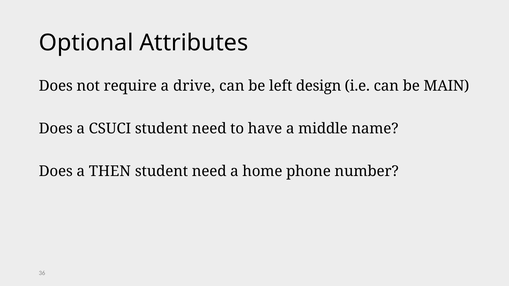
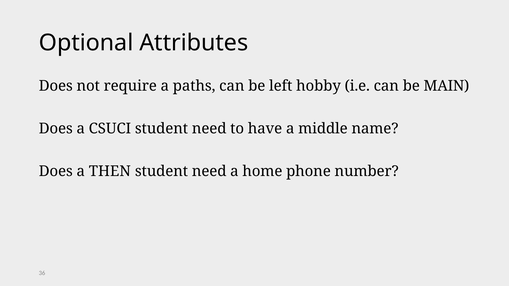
drive: drive -> paths (194, 86)
design: design -> hobby (319, 86)
